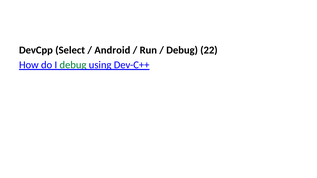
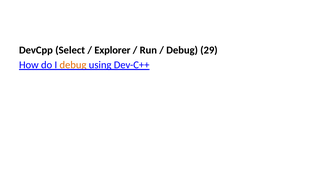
Android: Android -> Explorer (112, 50)
22: 22 -> 29 (209, 50)
debug colour: green -> orange (73, 65)
